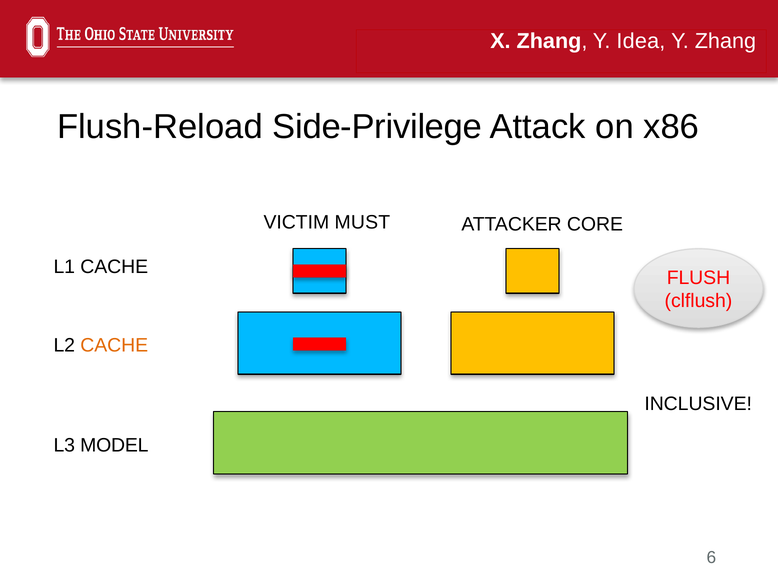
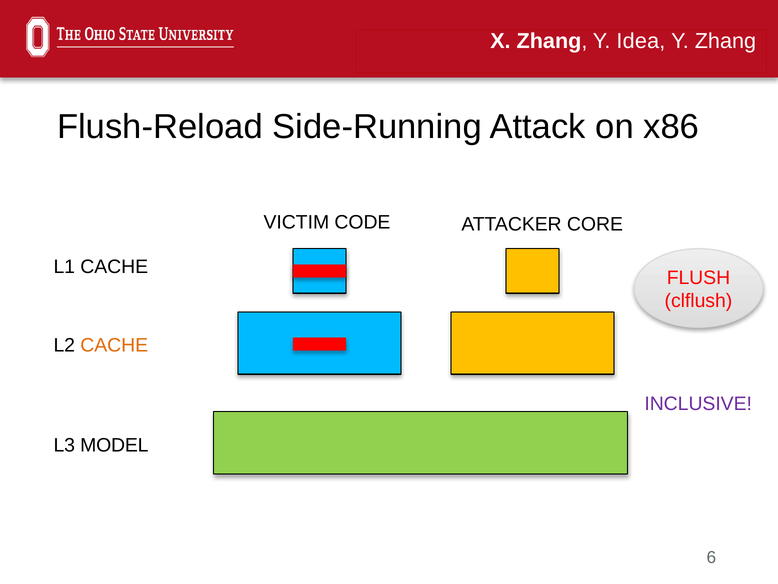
Side-Privilege: Side-Privilege -> Side-Running (377, 127)
MUST: MUST -> CODE (362, 222)
INCLUSIVE colour: black -> purple (698, 403)
